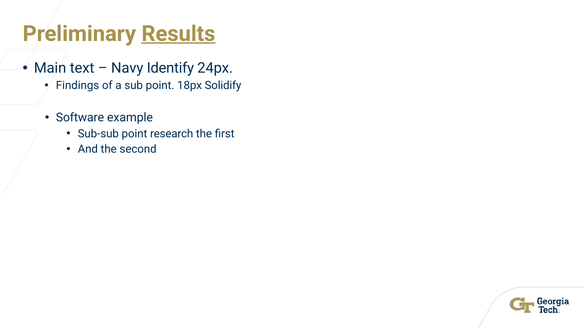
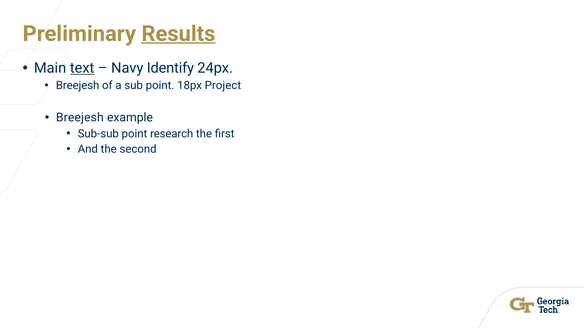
text underline: none -> present (82, 68)
Findings: Findings -> Breejesh (78, 86)
Solidify: Solidify -> Project (223, 86)
Software: Software -> Breejesh (80, 118)
